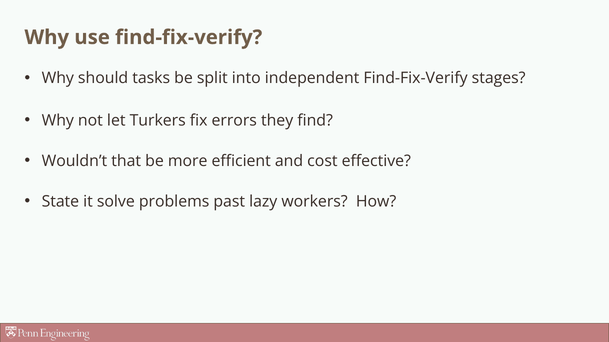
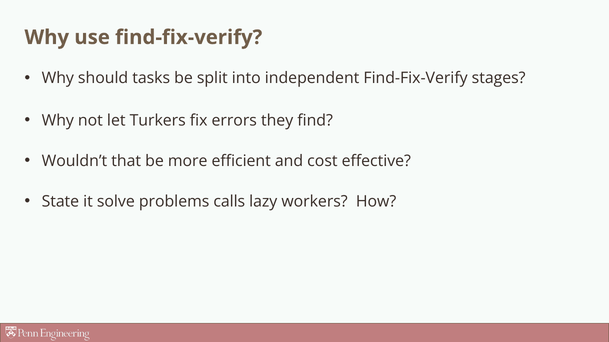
past: past -> calls (229, 202)
